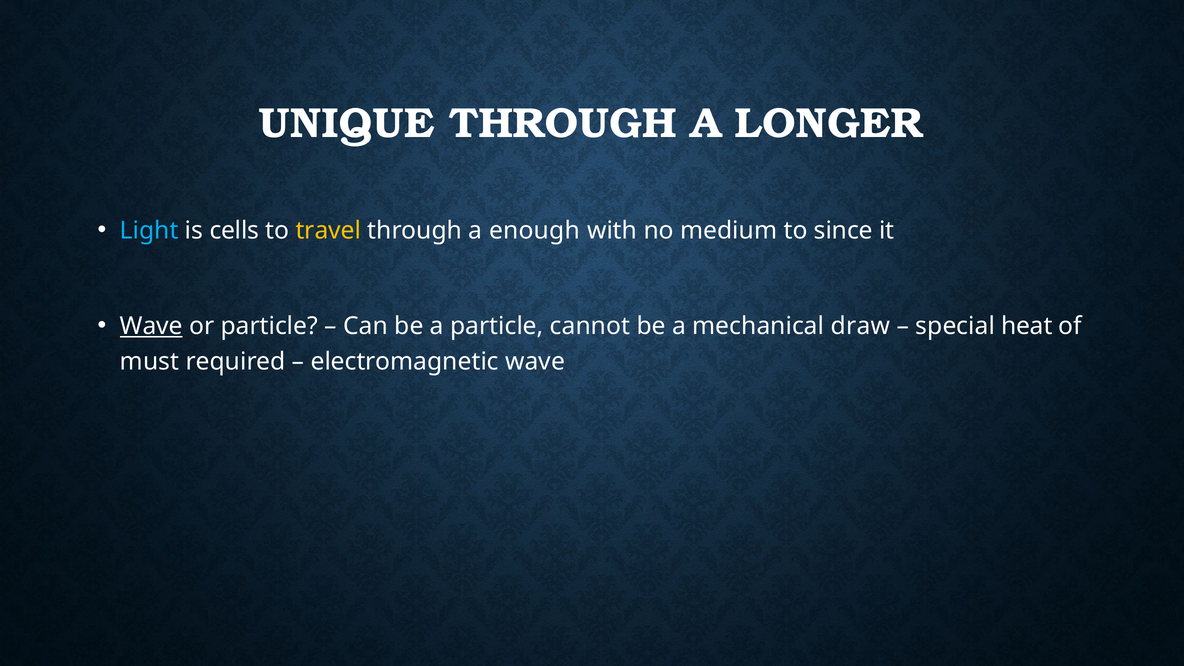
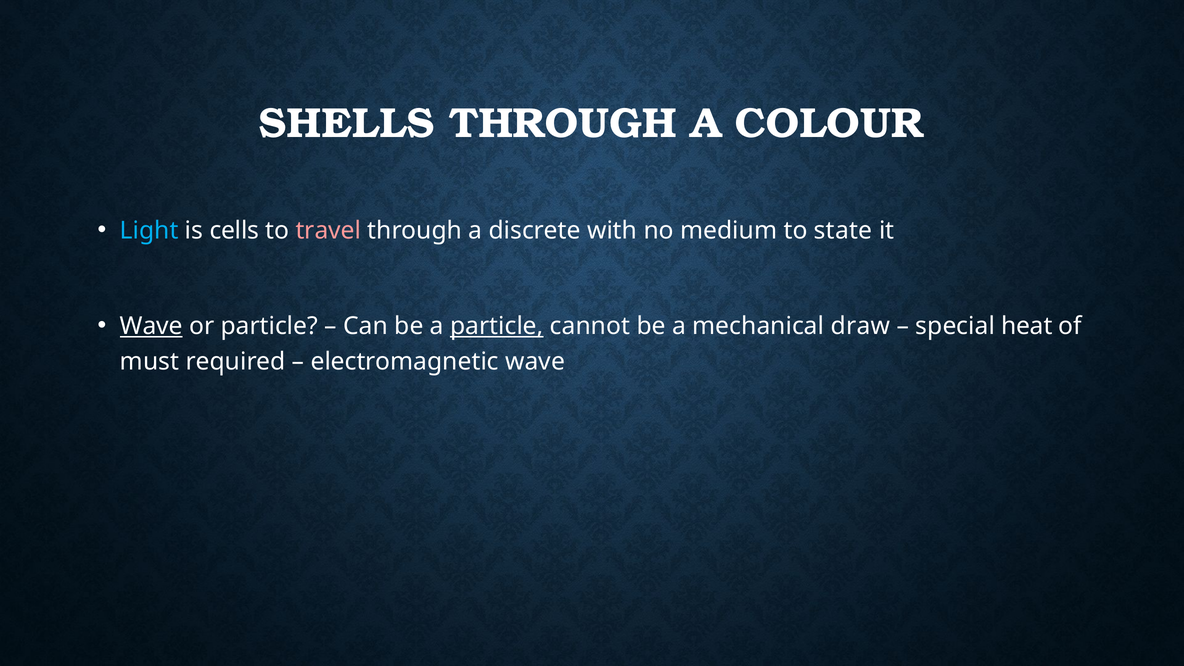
UNIQUE: UNIQUE -> SHELLS (347, 123)
LONGER: LONGER -> COLOUR (829, 123)
travel colour: yellow -> pink (328, 230)
enough: enough -> discrete (535, 230)
since: since -> state (843, 230)
particle underline: none -> present (497, 326)
